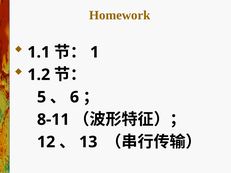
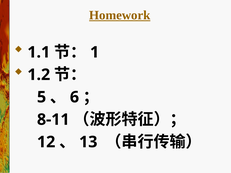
Homework underline: none -> present (120, 15)
